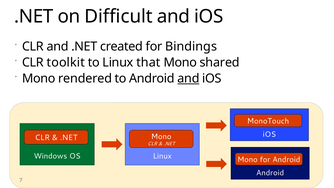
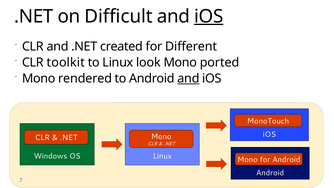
iOS underline: none -> present (209, 16)
Bindings: Bindings -> Different (191, 46)
that: that -> look (148, 62)
shared: shared -> ported (220, 62)
